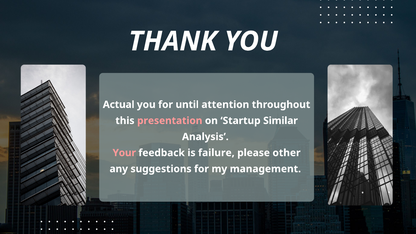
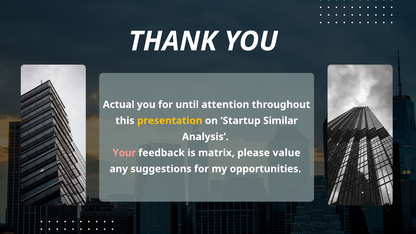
presentation colour: pink -> yellow (170, 121)
failure: failure -> matrix (216, 153)
other: other -> value (287, 153)
management: management -> opportunities (265, 169)
